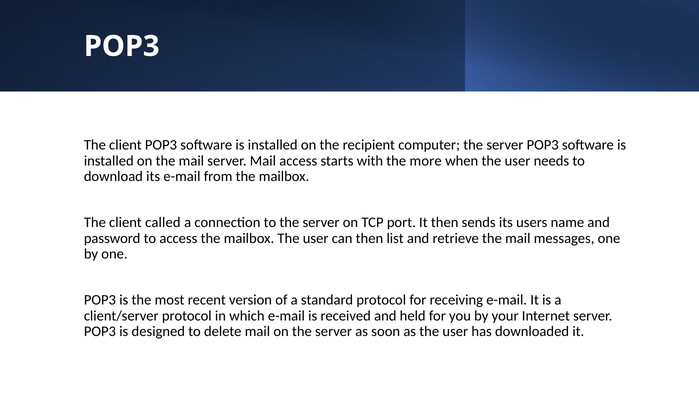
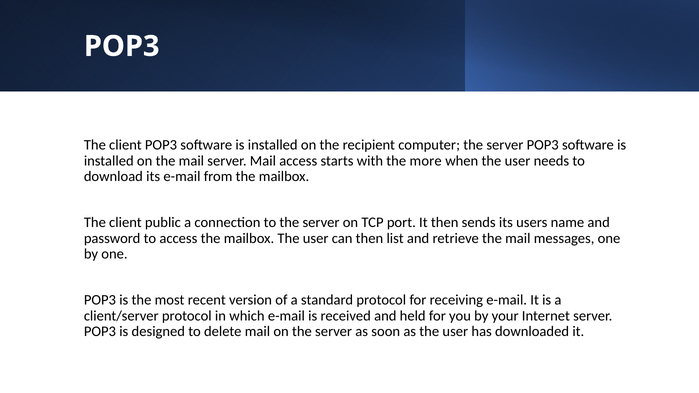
called: called -> public (163, 223)
